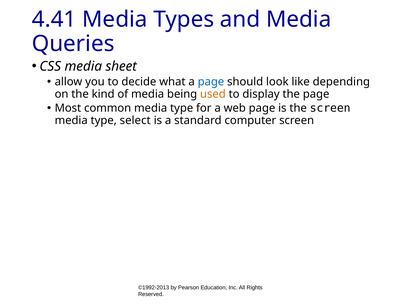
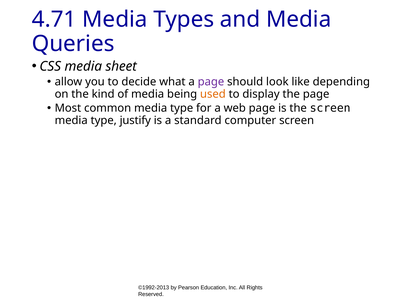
4.41: 4.41 -> 4.71 (54, 19)
page colour: blue -> purple (211, 82)
select: select -> justify (135, 120)
